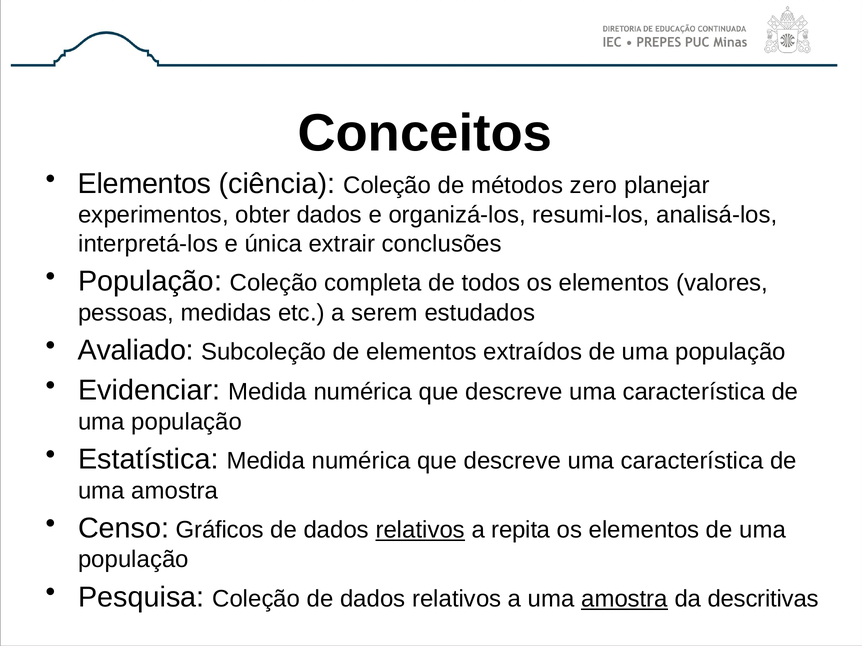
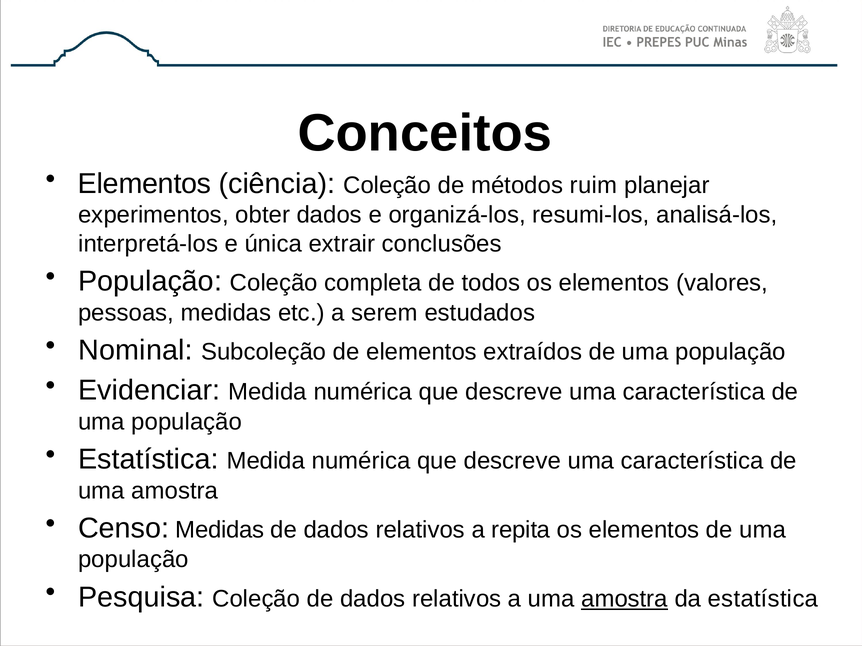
zero: zero -> ruim (594, 185)
Avaliado: Avaliado -> Nominal (136, 351)
Censo Gráficos: Gráficos -> Medidas (220, 530)
relativos underline: present -> none (420, 530)
da descritivas: descritivas -> estatística (763, 599)
